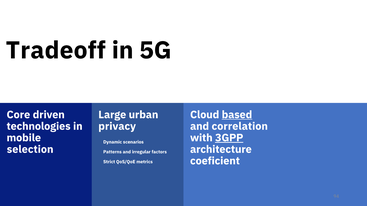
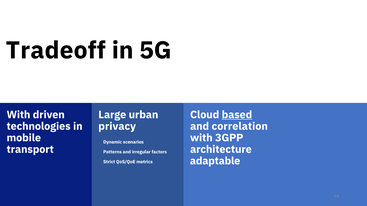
Core: Core -> With (18, 115)
3GPP underline: present -> none (229, 138)
selection: selection -> transport (30, 150)
coeficient: coeficient -> adaptable (215, 161)
